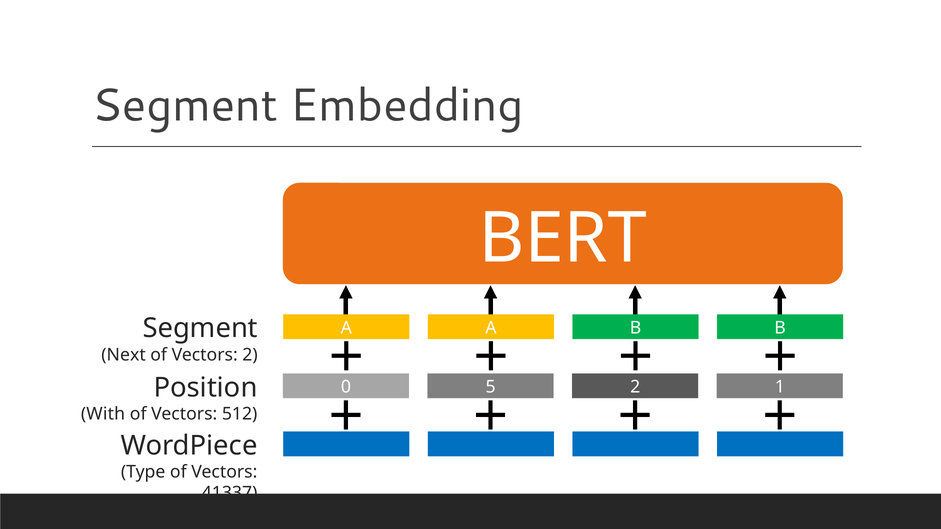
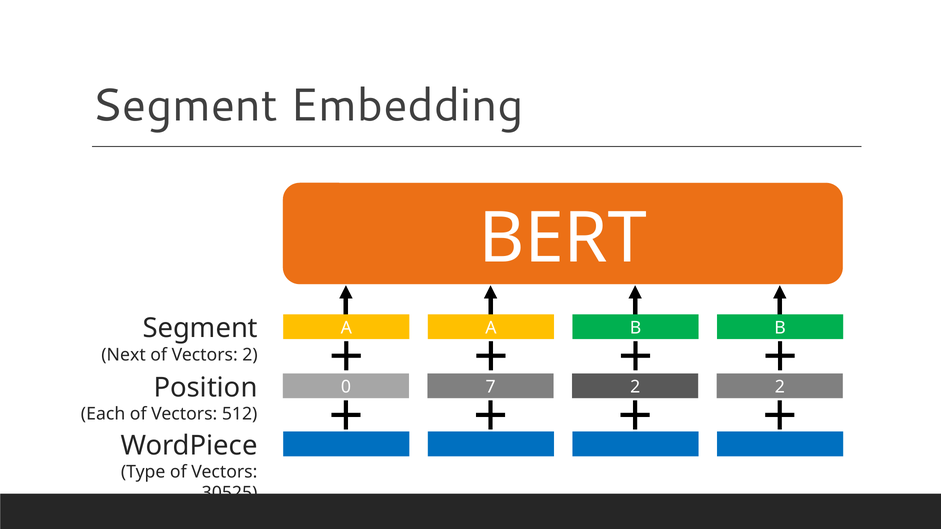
5: 5 -> 7 (491, 387)
2 1: 1 -> 2 (780, 387)
With: With -> Each (103, 414)
41337: 41337 -> 30525 (230, 493)
